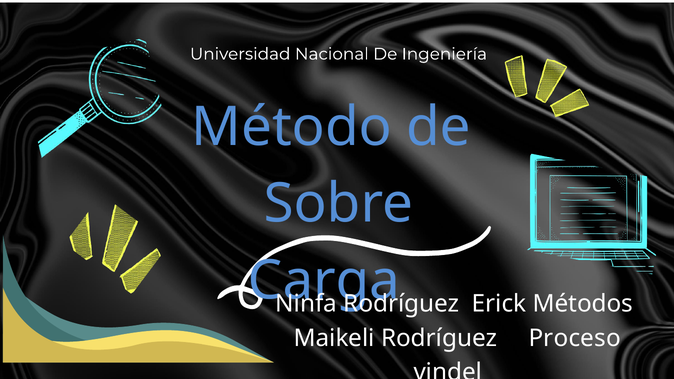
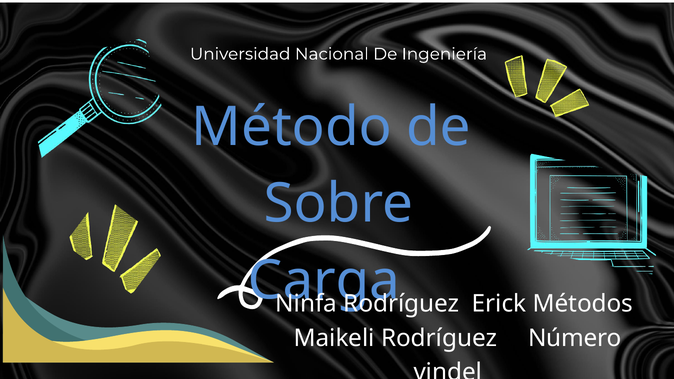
Proceso: Proceso -> Número (575, 338)
